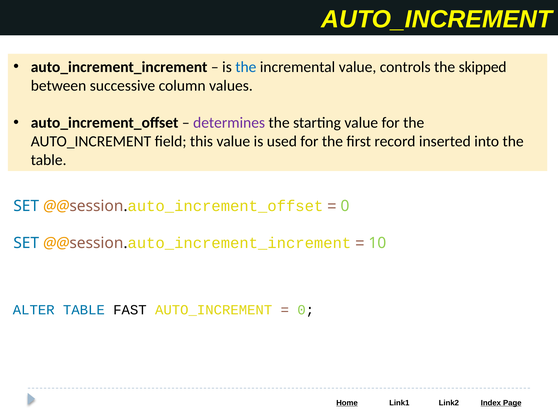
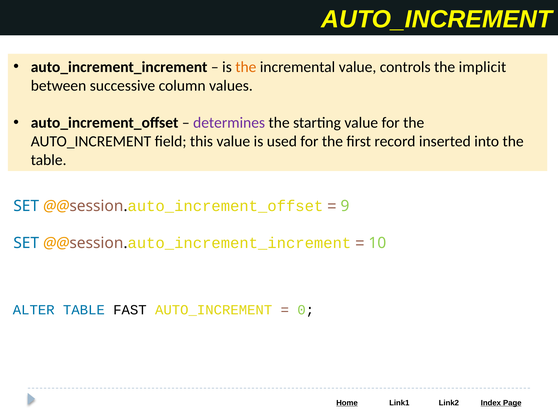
the colour: blue -> orange (246, 67)
skipped: skipped -> implicit (482, 67)
0: 0 -> 9 (345, 206)
